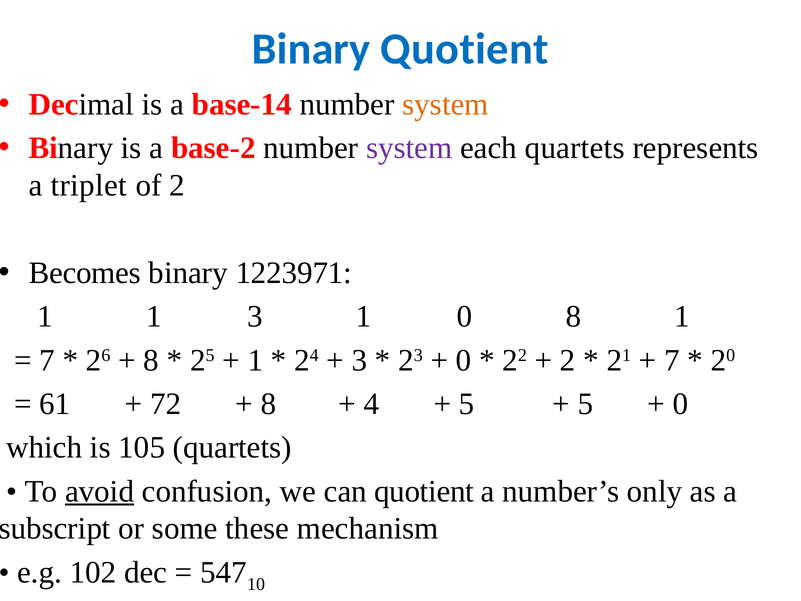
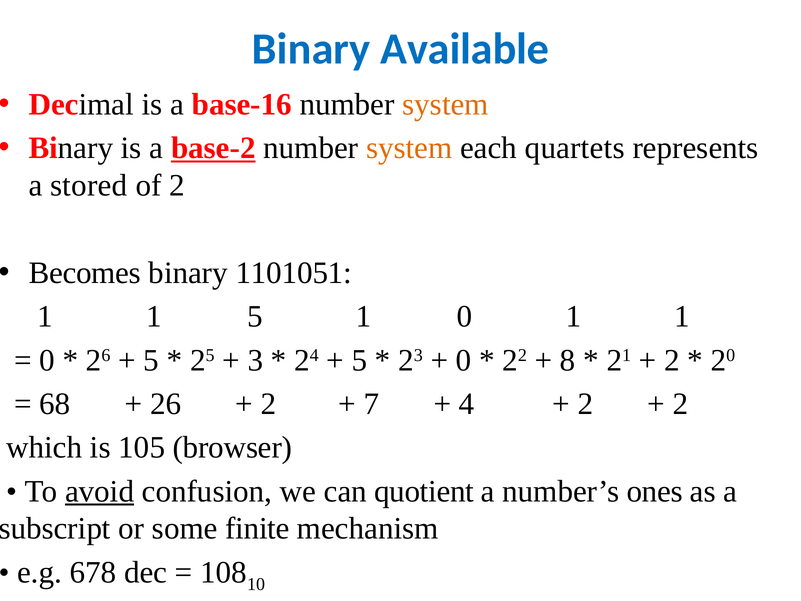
Binary Quotient: Quotient -> Available (465, 49)
base-14: base-14 -> base-16 (242, 104)
base-2 underline: none -> present (213, 148)
system colour: purple -> orange (409, 148)
triplet: triplet -> stored (89, 186)
1223971: 1223971 -> 1101051 (294, 273)
1 3: 3 -> 5 (255, 316)
0 8: 8 -> 1 (573, 316)
7: 7 -> 0 (47, 360)
8: 8 -> 5 (151, 360)
1: 1 -> 3 (255, 360)
3: 3 -> 5 (359, 360)
2: 2 -> 8 (568, 360)
7: 7 -> 2 (672, 360)
61: 61 -> 68 (55, 404)
72: 72 -> 26 (166, 404)
8: 8 -> 2 (269, 404)
4: 4 -> 7 (372, 404)
5: 5 -> 4 (467, 404)
5: 5 -> 2 (585, 404)
0: 0 -> 2 (681, 404)
105 quartets: quartets -> browser (232, 447)
only: only -> ones (655, 491)
these: these -> finite (257, 528)
102: 102 -> 678 (93, 572)
547: 547 -> 108 (224, 572)
